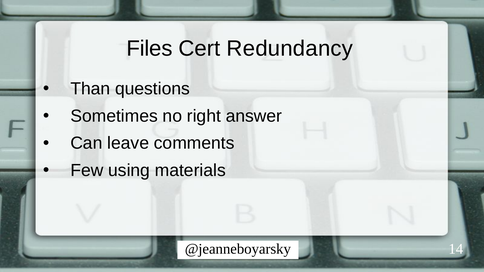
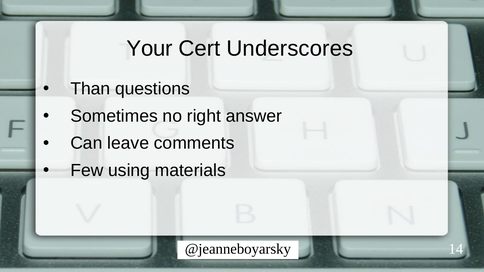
Files: Files -> Your (150, 49)
Redundancy: Redundancy -> Underscores (290, 49)
